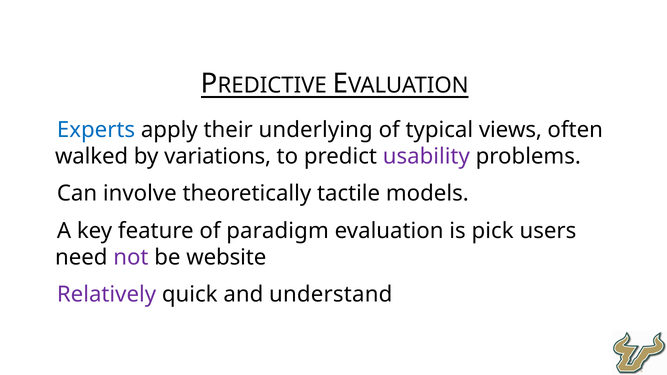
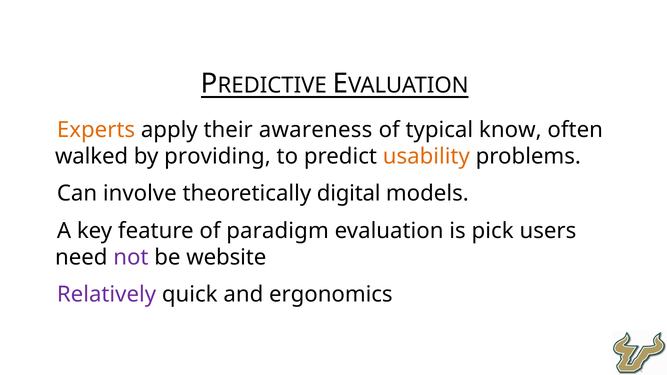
Experts colour: blue -> orange (96, 130)
underlying: underlying -> awareness (316, 130)
views: views -> know (510, 130)
variations: variations -> providing (217, 157)
usability colour: purple -> orange (426, 157)
tactile: tactile -> digital (349, 194)
understand: understand -> ergonomics (331, 295)
